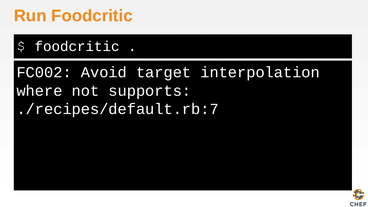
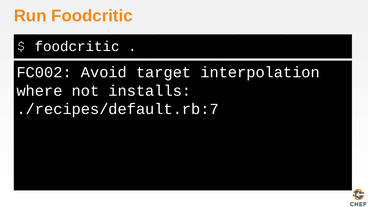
supports: supports -> installs (150, 91)
